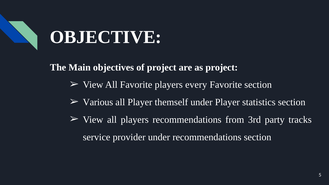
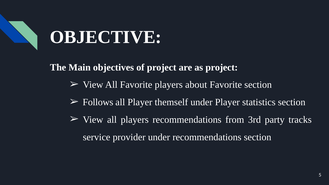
every: every -> about (196, 85)
Various: Various -> Follows (98, 102)
